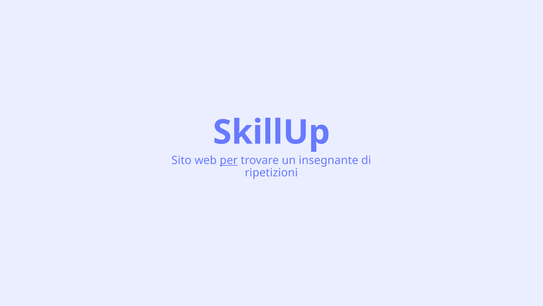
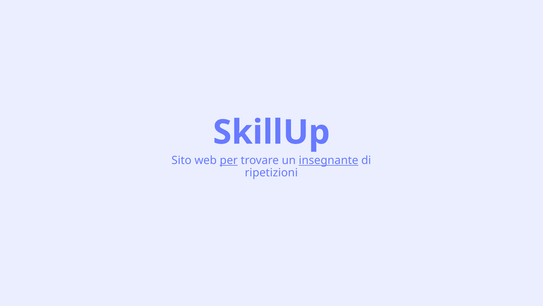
insegnante underline: none -> present (329, 160)
